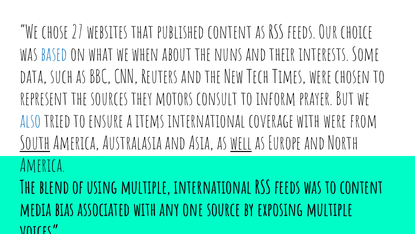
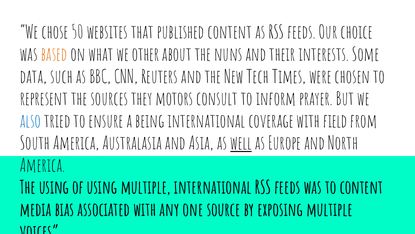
27: 27 -> 50 (77, 32)
based colour: blue -> orange (54, 55)
when: when -> other (145, 55)
items: items -> being (150, 121)
with were: were -> field (335, 121)
South underline: present -> none (35, 143)
The blend: blend -> using (54, 187)
